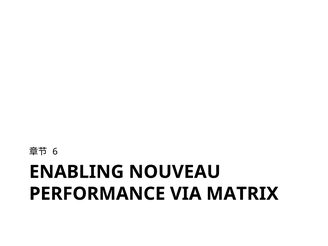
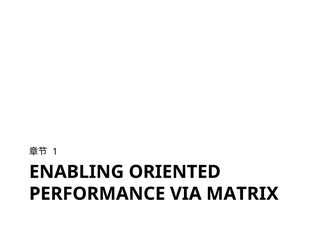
6: 6 -> 1 (55, 152)
NOUVEAU: NOUVEAU -> ORIENTED (175, 172)
